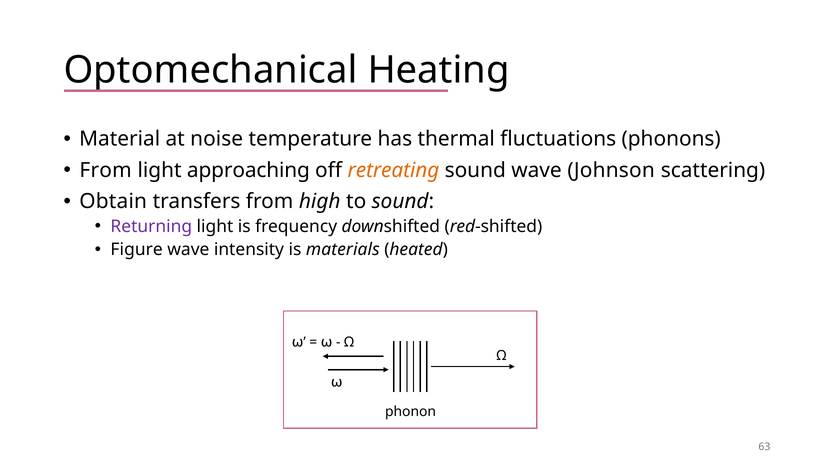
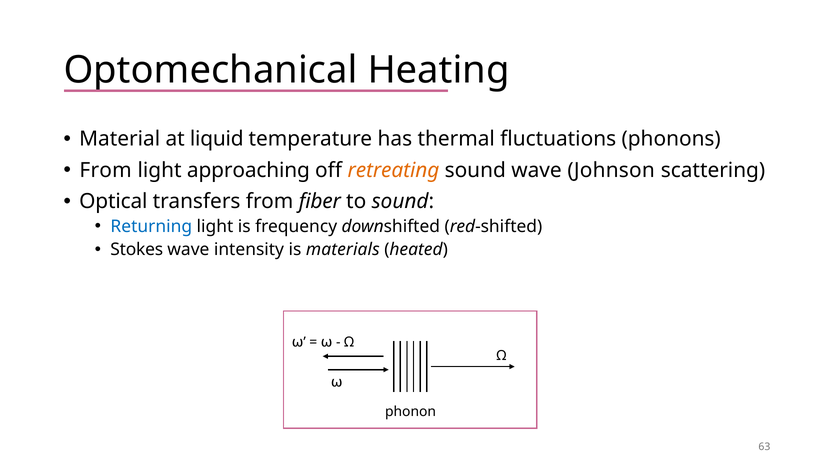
noise: noise -> liquid (217, 139)
Obtain: Obtain -> Optical (113, 202)
high: high -> fiber (320, 202)
Returning colour: purple -> blue (151, 227)
Figure: Figure -> Stokes (137, 250)
